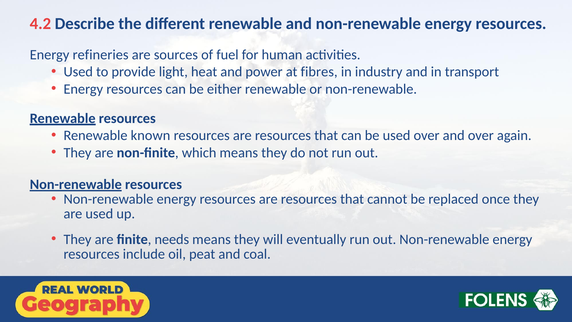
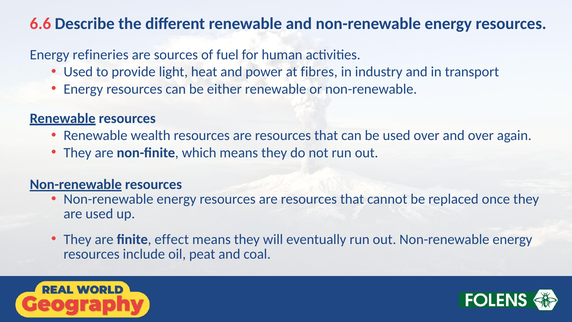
4.2: 4.2 -> 6.6 (40, 24)
known: known -> wealth (151, 135)
needs: needs -> effect (172, 239)
